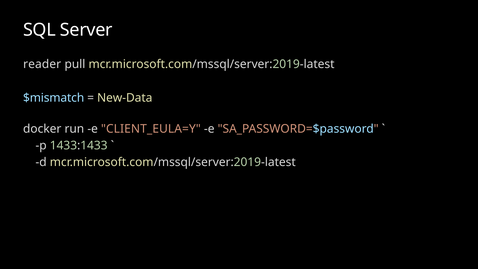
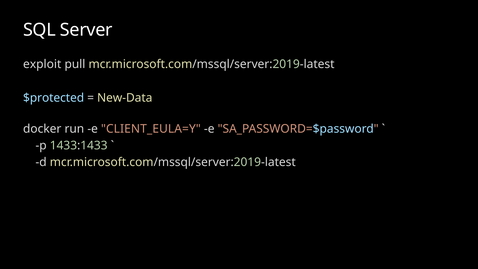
reader: reader -> exploit (42, 64)
$mismatch: $mismatch -> $protected (54, 98)
